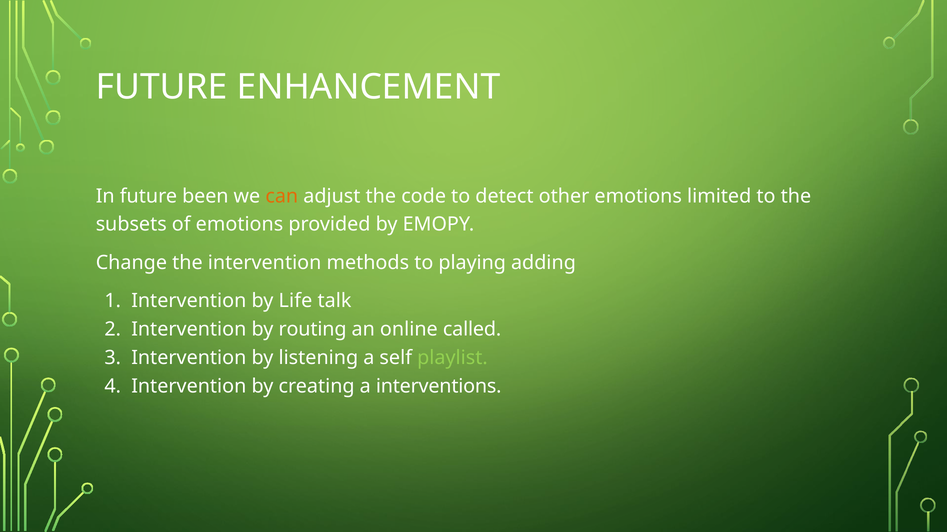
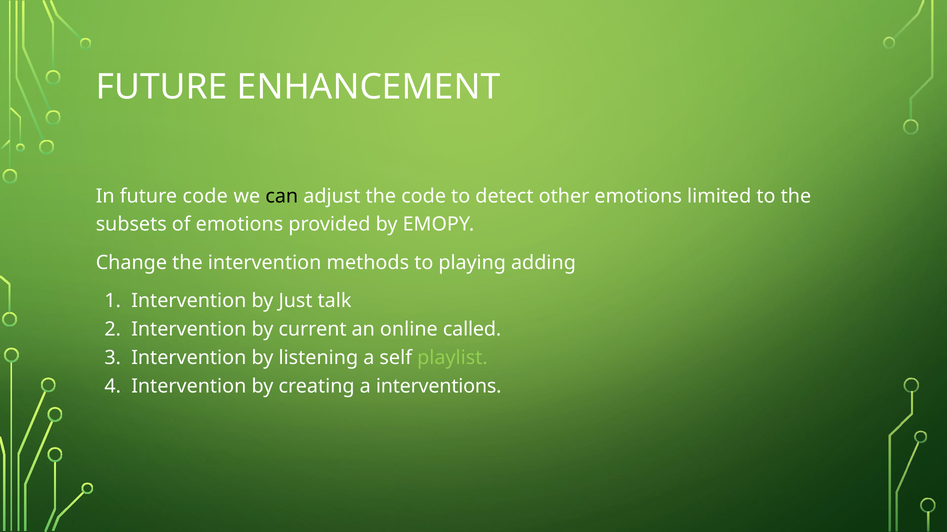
future been: been -> code (205, 196)
can colour: orange -> black (282, 196)
Life: Life -> Just (296, 301)
routing: routing -> current (313, 330)
